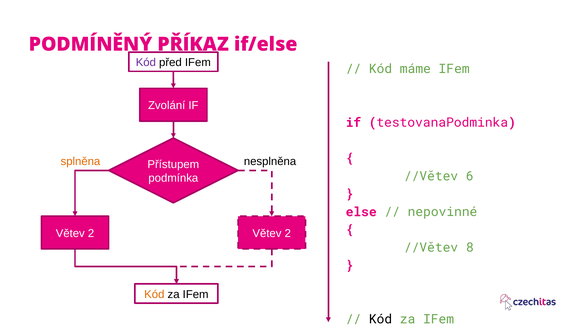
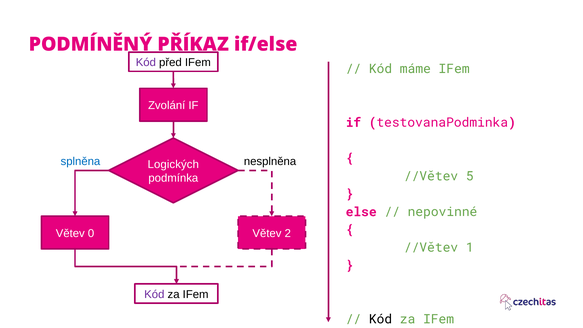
splněna colour: orange -> blue (80, 161)
Přístupem: Přístupem -> Logických (173, 164)
6: 6 -> 5 (470, 176)
2: 2 -> 0 (91, 233)
8: 8 -> 1 (470, 248)
Kód colour: orange -> purple (154, 294)
